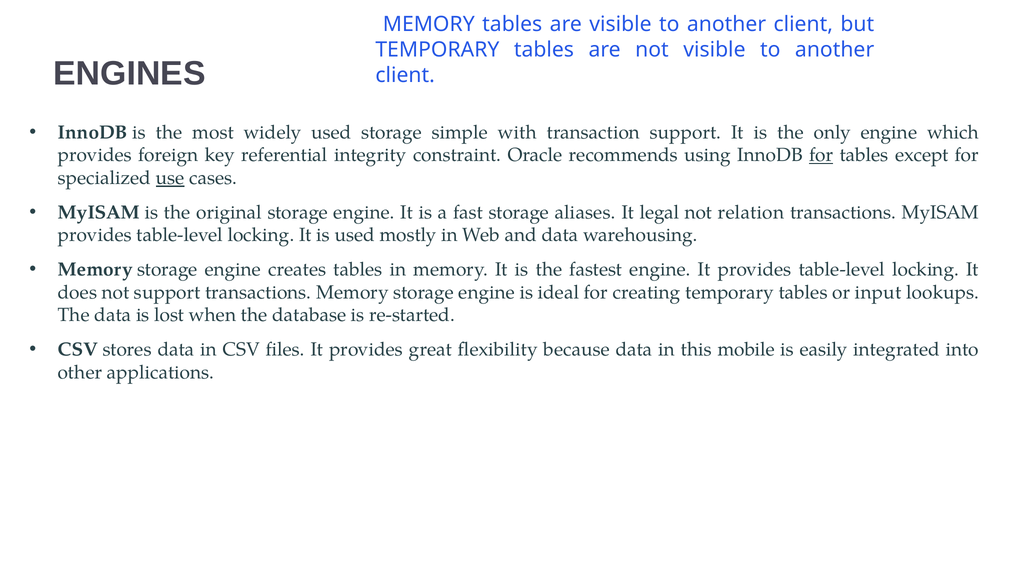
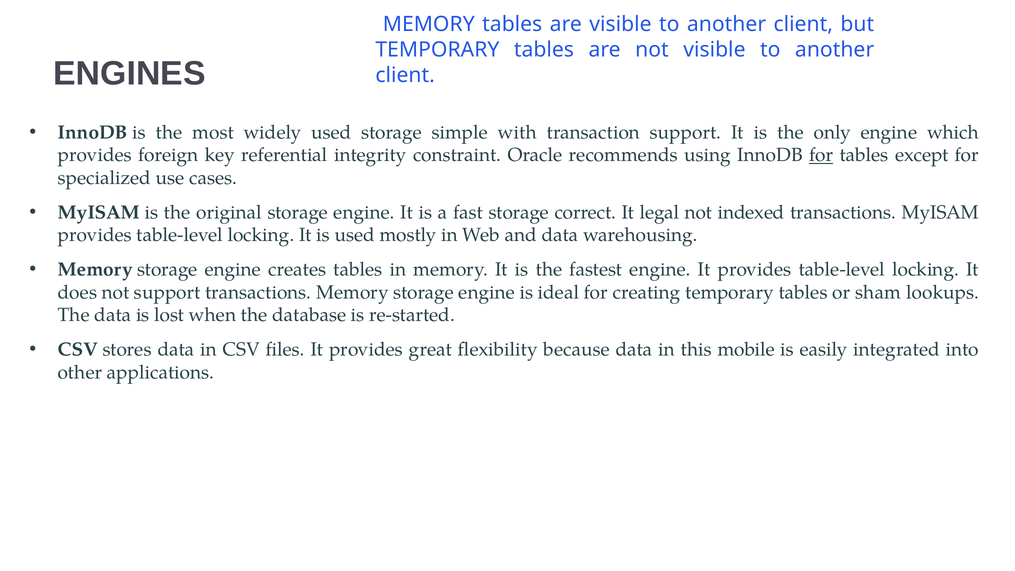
use underline: present -> none (170, 178)
aliases: aliases -> correct (585, 212)
relation: relation -> indexed (751, 212)
input: input -> sham (878, 292)
